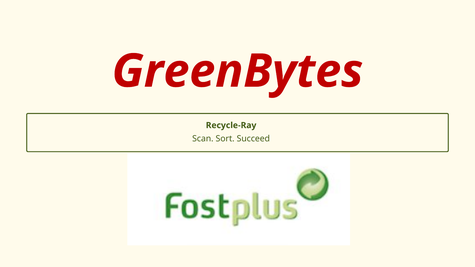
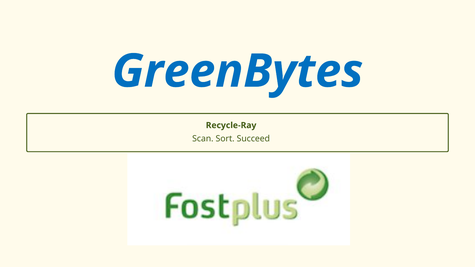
GreenBytes colour: red -> blue (238, 71)
